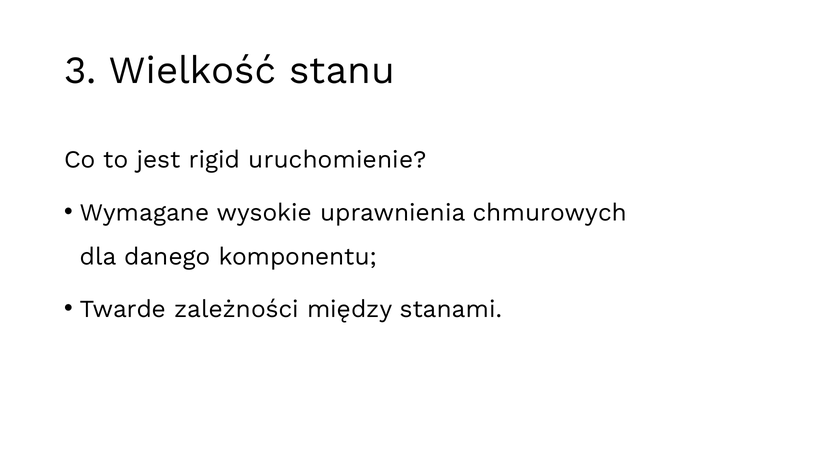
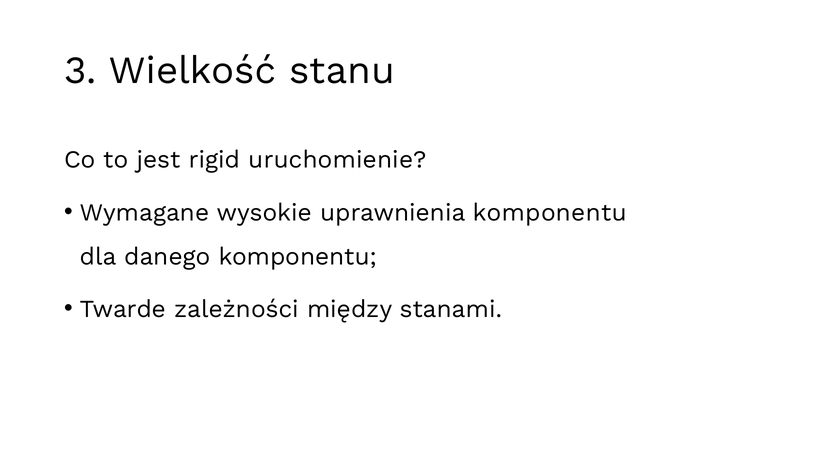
uprawnienia chmurowych: chmurowych -> komponentu (550, 213)
